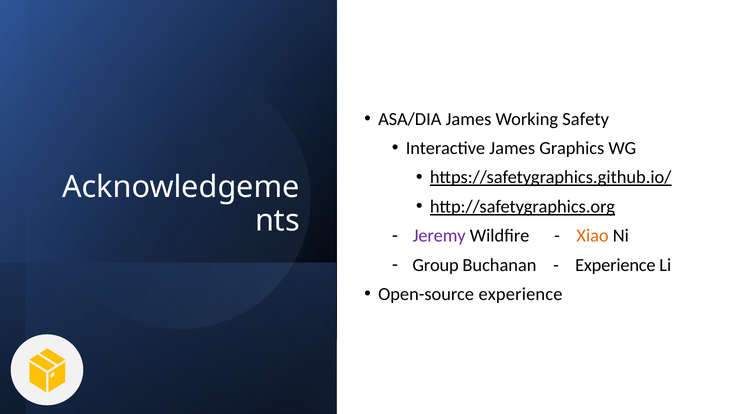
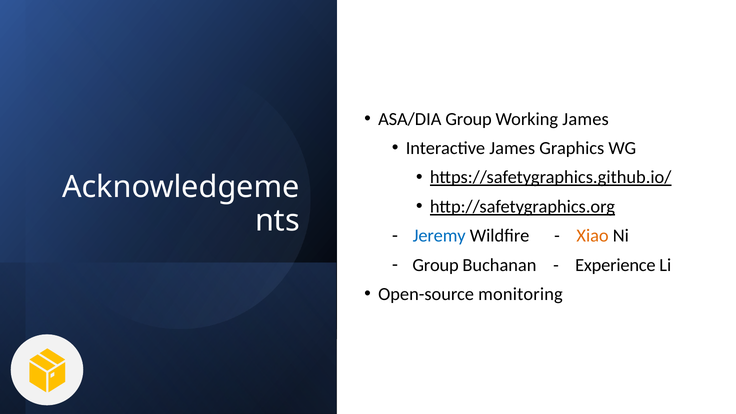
ASA/DIA James: James -> Group (469, 119)
Working Safety: Safety -> James (586, 119)
Jeremy colour: purple -> blue (439, 236)
Open-source experience: experience -> monitoring (520, 294)
